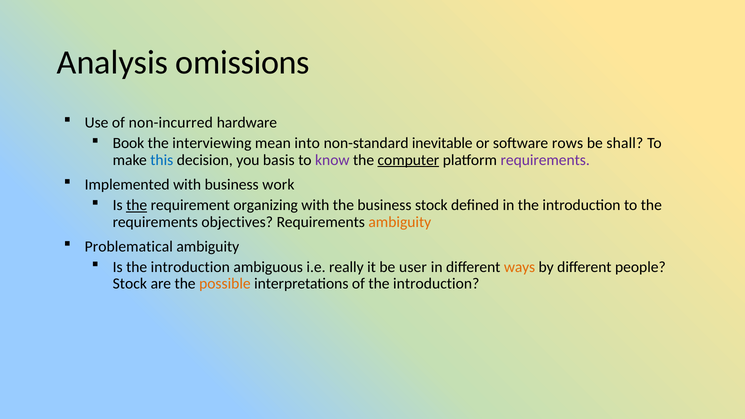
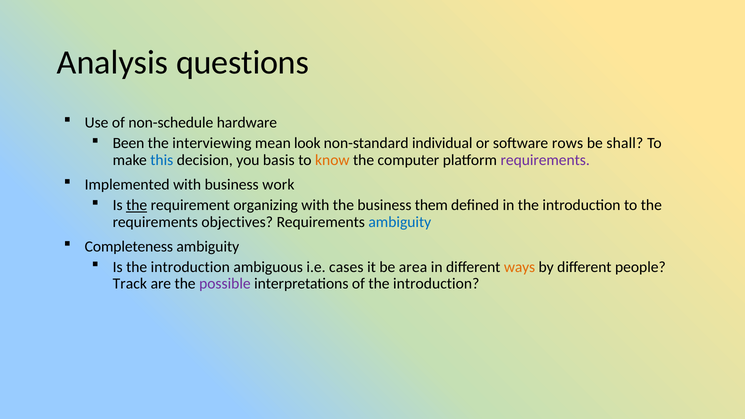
omissions: omissions -> questions (242, 63)
non-incurred: non-incurred -> non-schedule (171, 123)
Book: Book -> Been (128, 143)
into: into -> look (307, 143)
inevitable: inevitable -> individual (442, 143)
know colour: purple -> orange (332, 160)
computer underline: present -> none (408, 160)
business stock: stock -> them (431, 205)
ambiguity colour: orange -> blue (400, 222)
Problematical: Problematical -> Completeness (129, 246)
really: really -> cases (346, 267)
user: user -> area (413, 267)
Stock: Stock -> Track (130, 284)
possible colour: orange -> purple (225, 284)
